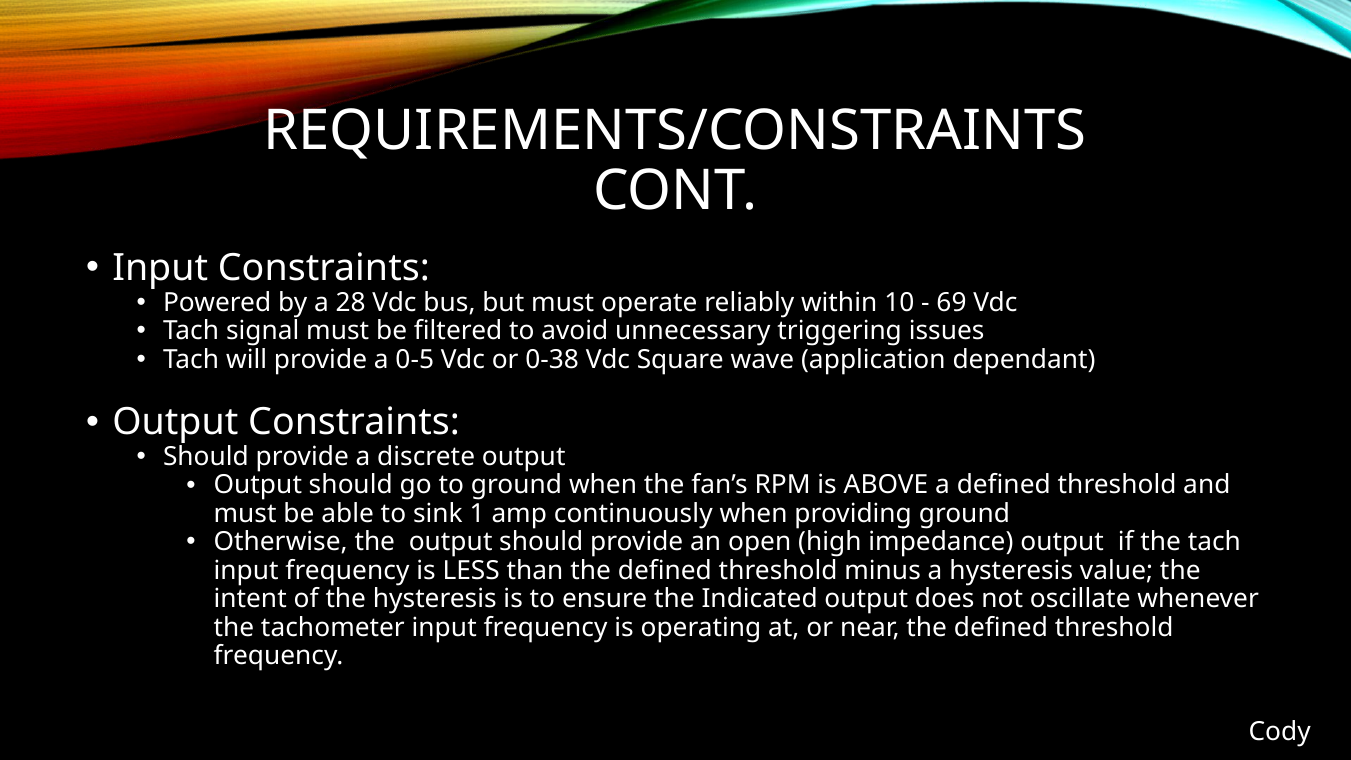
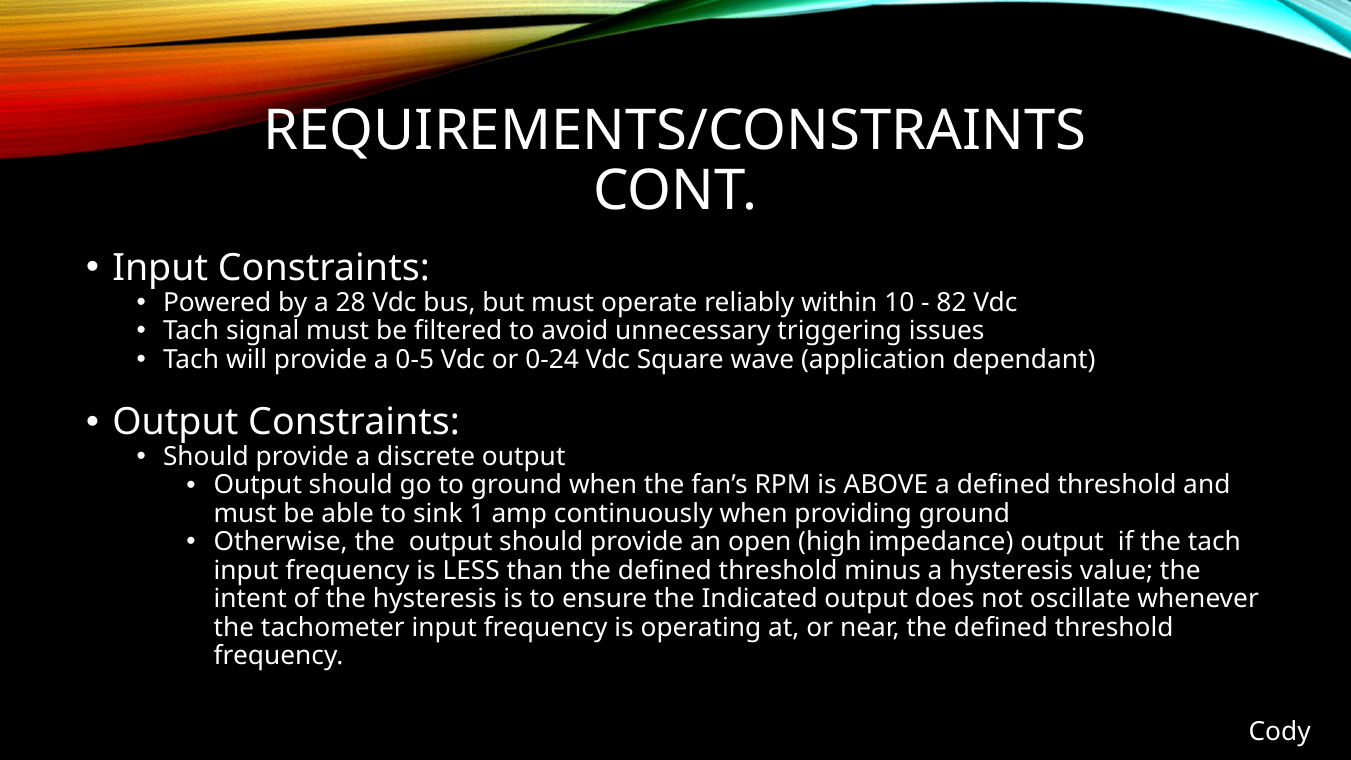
69: 69 -> 82 (951, 303)
0-38: 0-38 -> 0-24 (552, 360)
